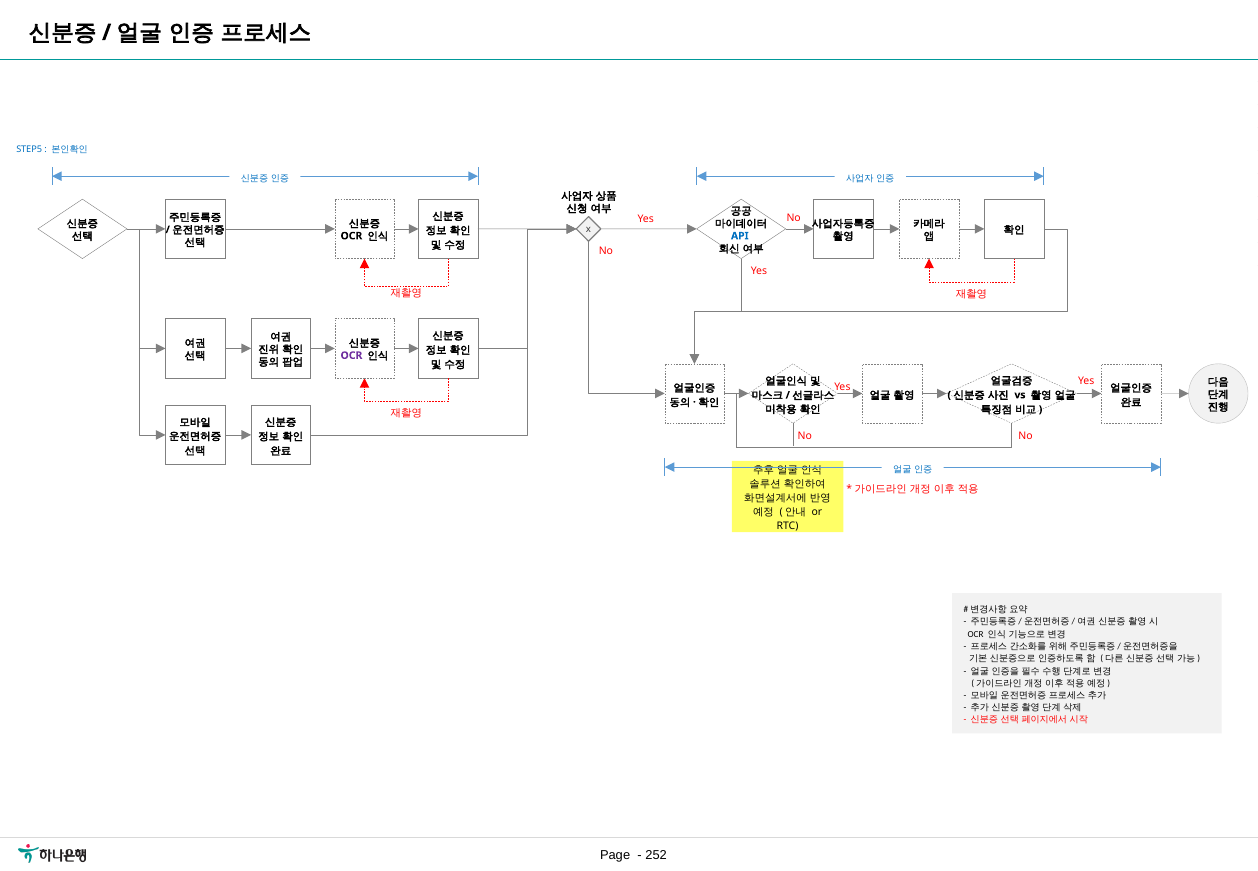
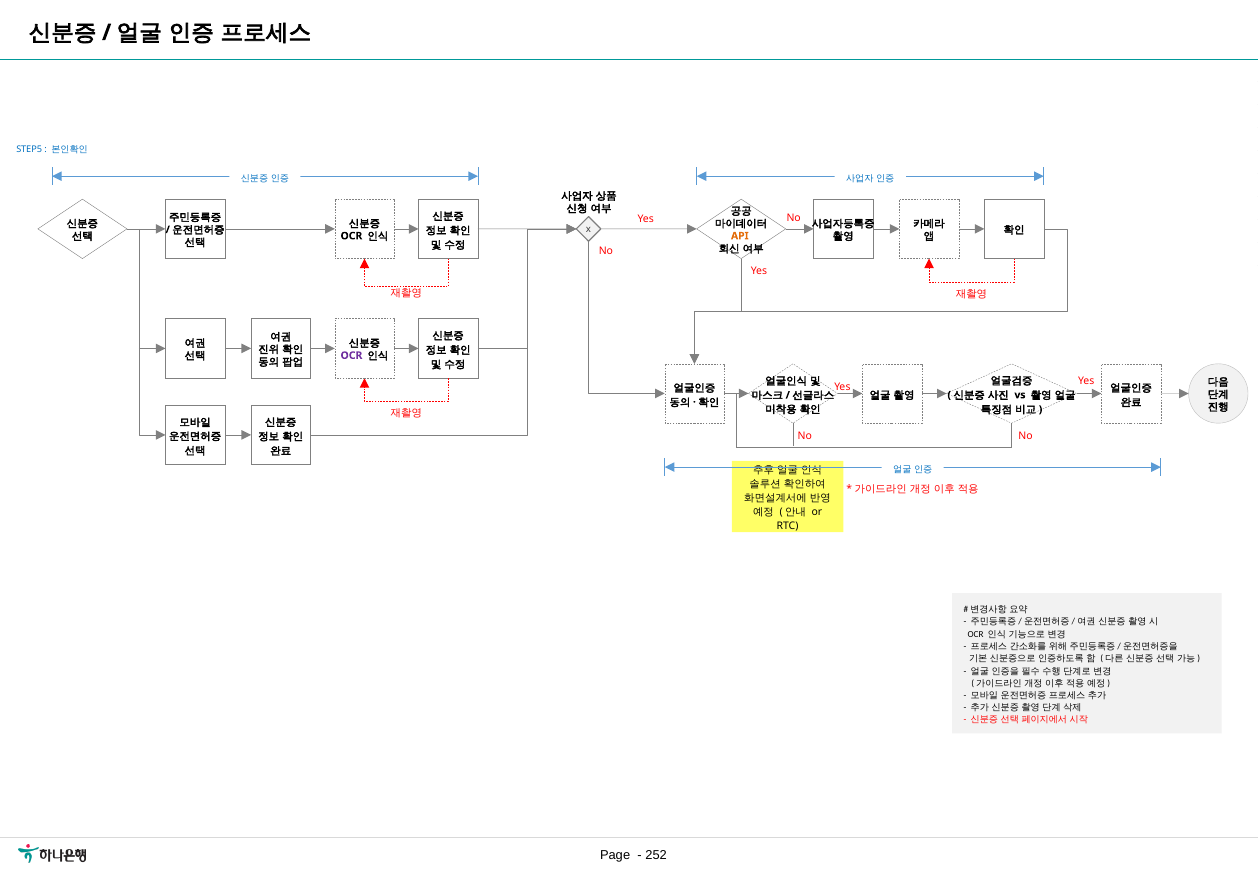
API colour: blue -> orange (740, 236)
